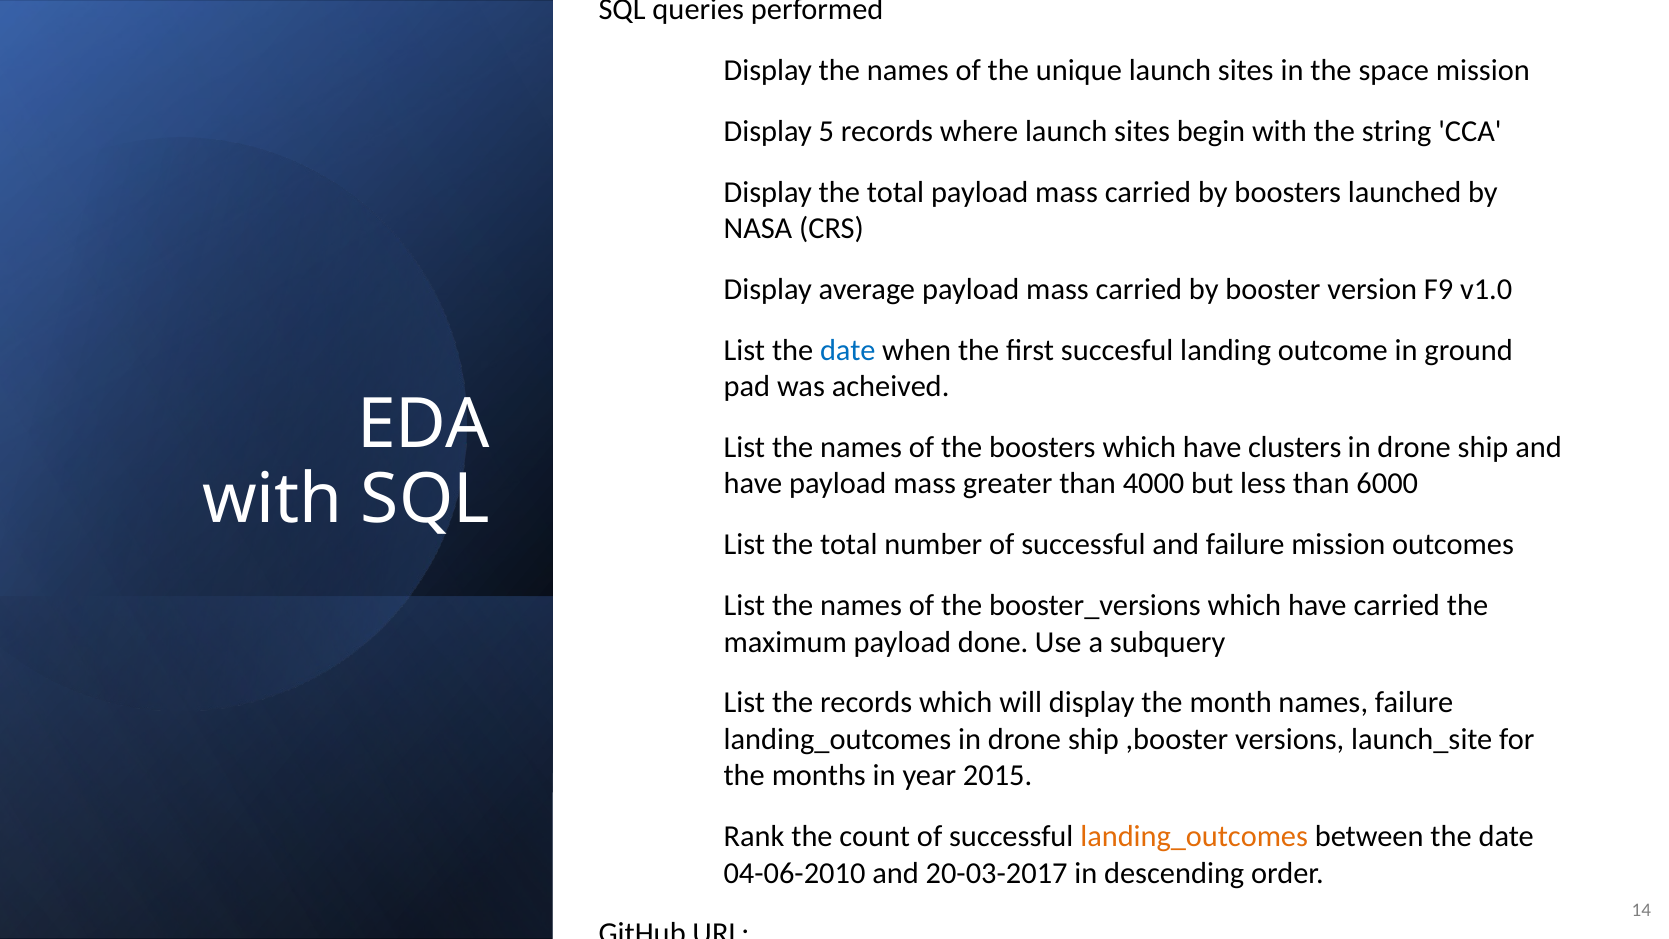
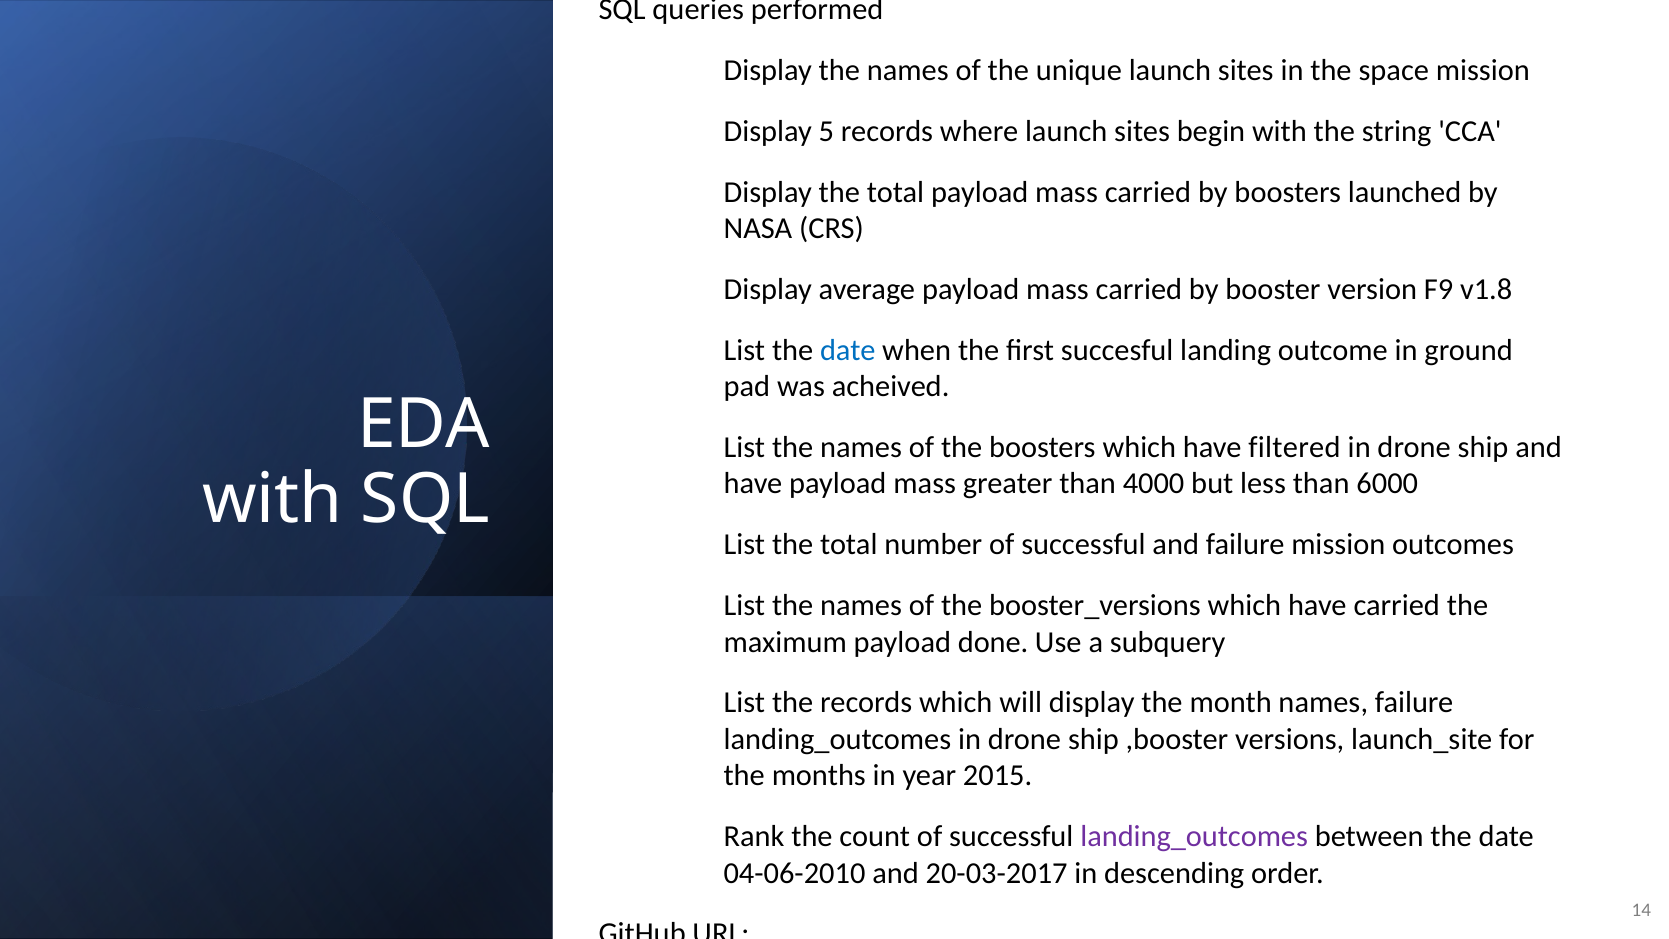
v1.0: v1.0 -> v1.8 (1486, 289)
clusters: clusters -> filtered (1294, 447)
landing_outcomes colour: orange -> purple (1194, 836)
